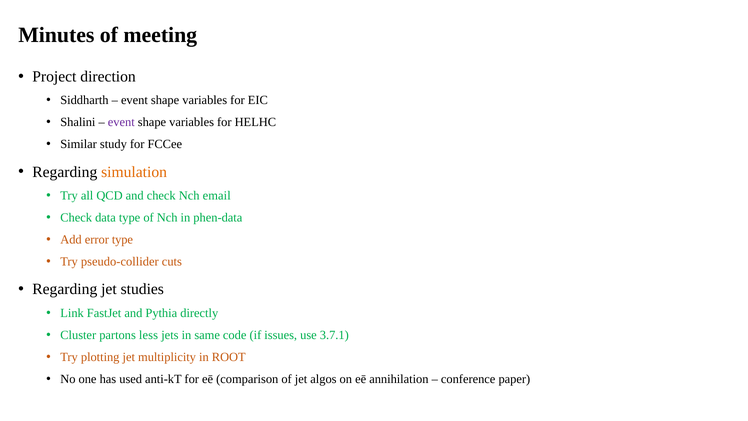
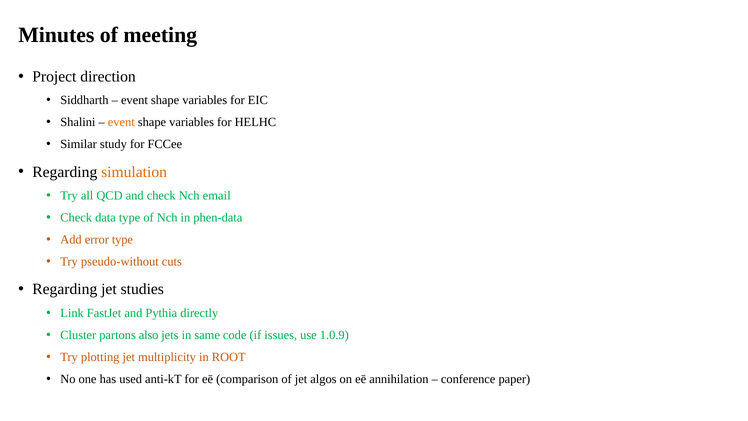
event colour: purple -> orange (121, 122)
pseudo-collider: pseudo-collider -> pseudo-without (120, 262)
less: less -> also (149, 335)
3.7.1: 3.7.1 -> 1.0.9 (334, 335)
